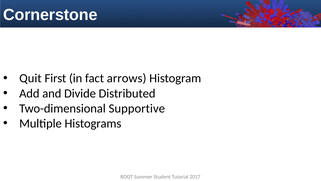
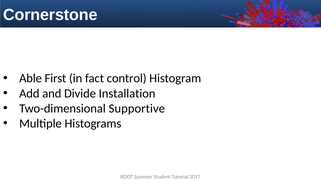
Quit: Quit -> Able (31, 78)
arrows: arrows -> control (127, 78)
Distributed: Distributed -> Installation (127, 93)
